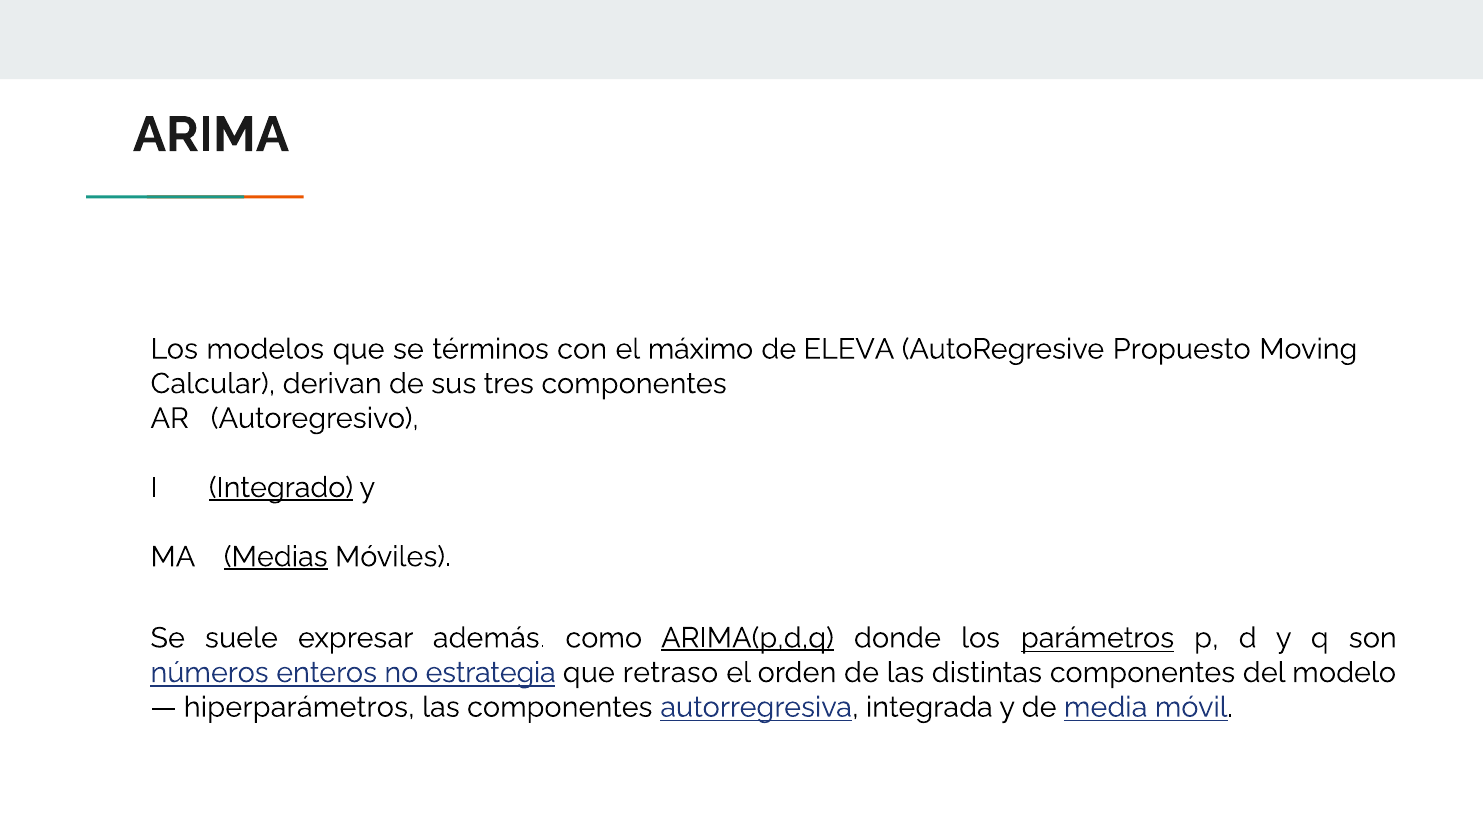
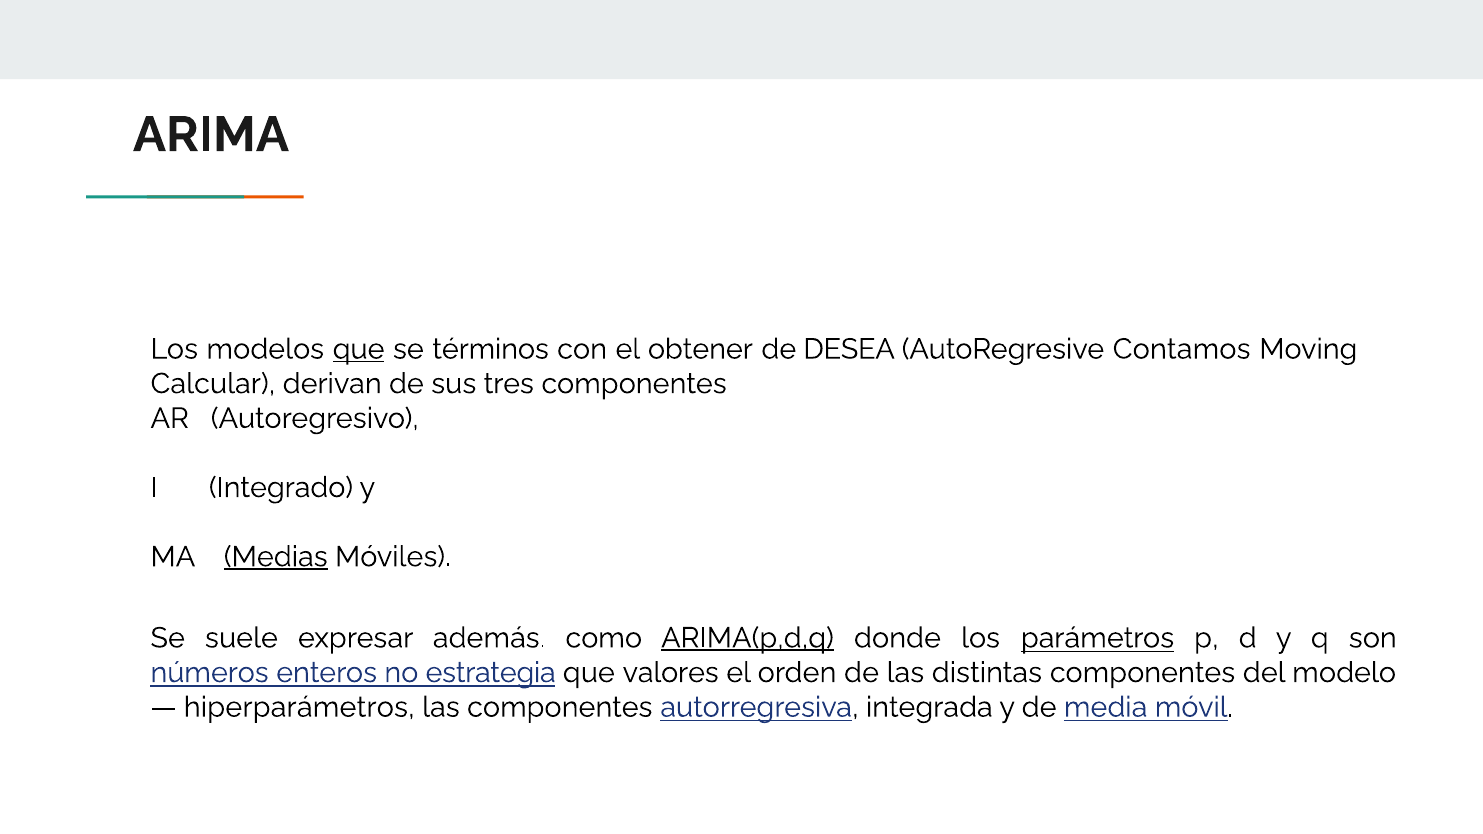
que underline: none -> present (359, 349)
máximo: máximo -> obtener (700, 349)
ELEVA: ELEVA -> DESEA (849, 349)
Propuesto: Propuesto -> Contamos (1182, 349)
Integrado underline: present -> none (281, 488)
retraso: retraso -> valores (671, 673)
